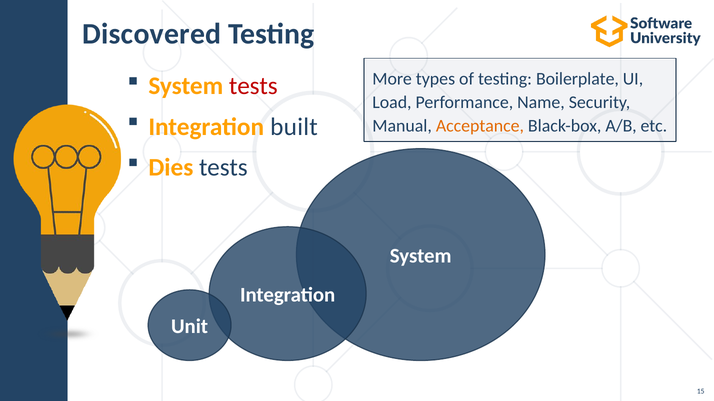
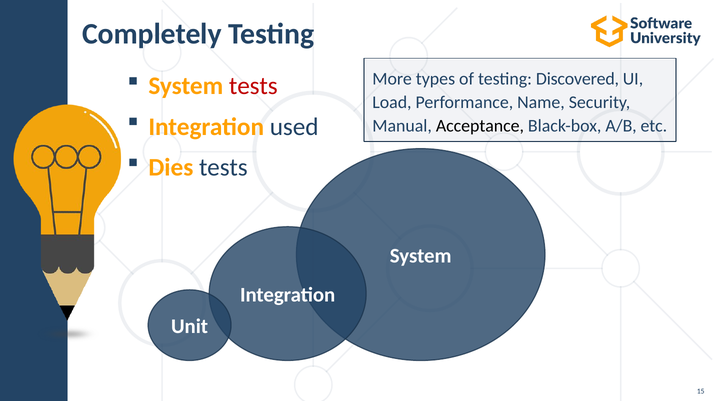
Discovered: Discovered -> Completely (152, 34)
Boilerplate: Boilerplate -> Discovered (578, 79)
built: built -> used (294, 127)
Acceptance colour: orange -> black (480, 126)
